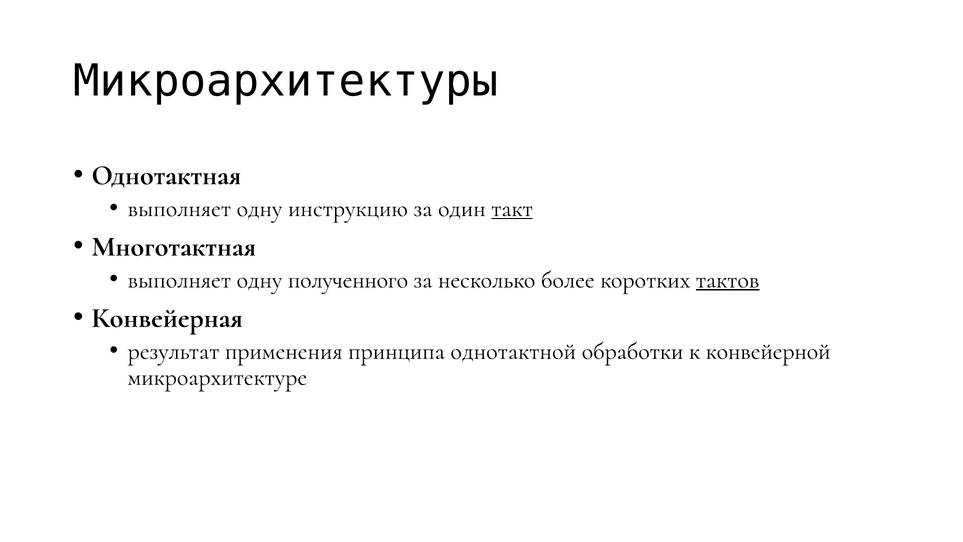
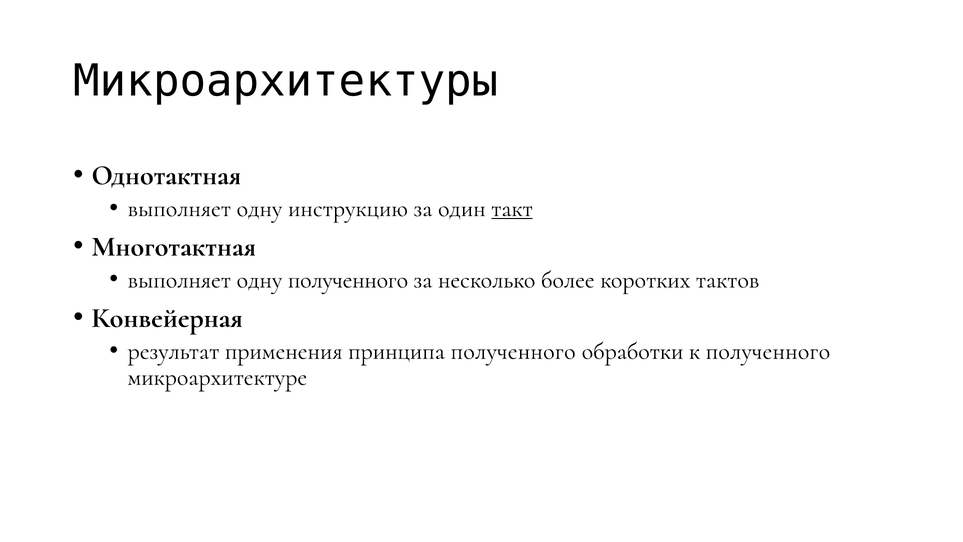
тактов underline: present -> none (728, 279)
принципа однотактной: однотактной -> полученного (513, 351)
к конвейерной: конвейерной -> полученного (768, 351)
